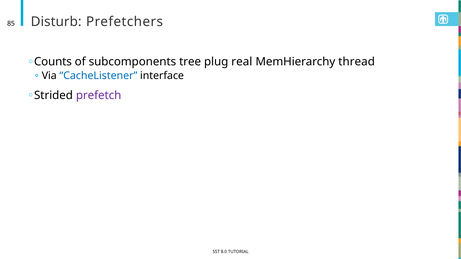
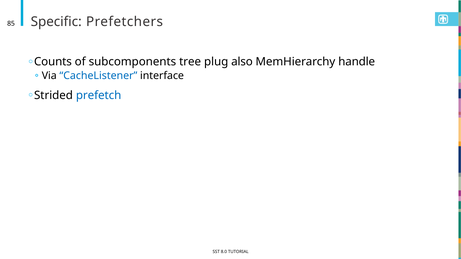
Disturb: Disturb -> Specific (56, 22)
real: real -> also (242, 62)
thread: thread -> handle (357, 62)
prefetch colour: purple -> blue (99, 95)
